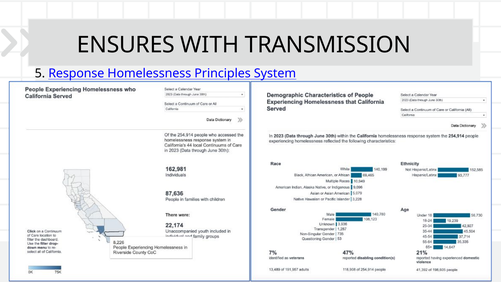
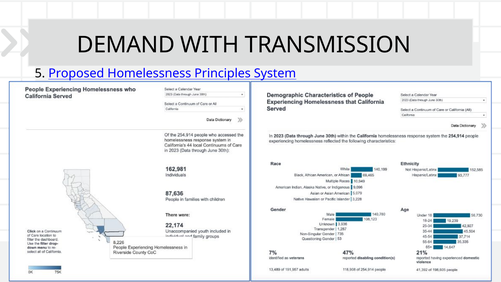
ENSURES: ENSURES -> DEMAND (126, 45)
Response: Response -> Proposed (76, 73)
